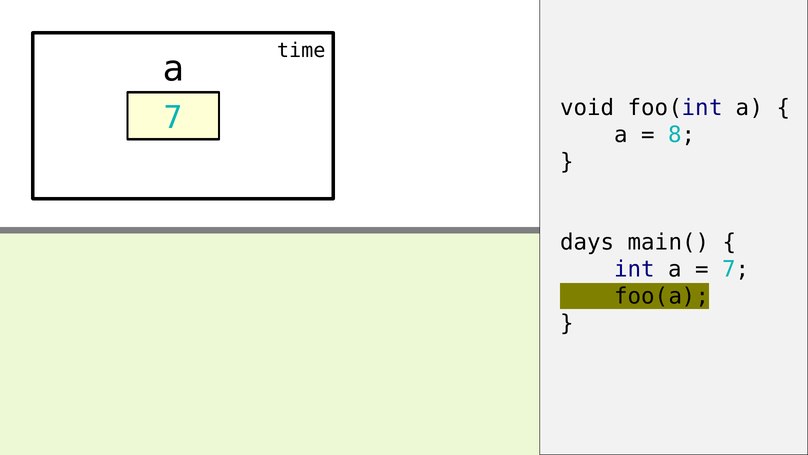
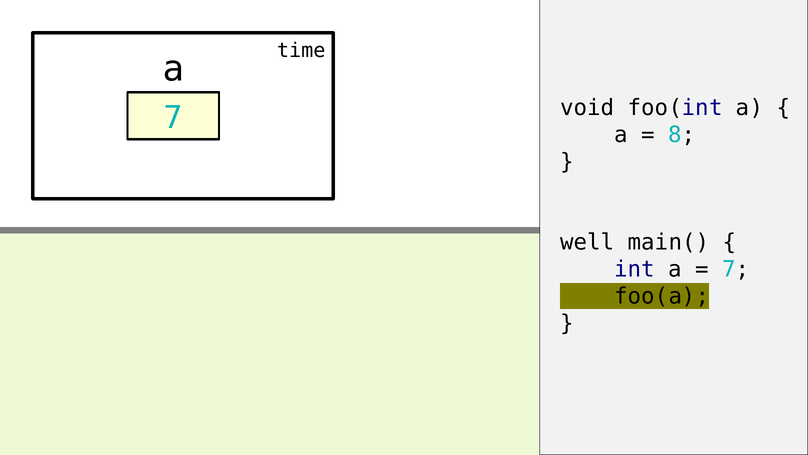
days: days -> well (587, 242)
